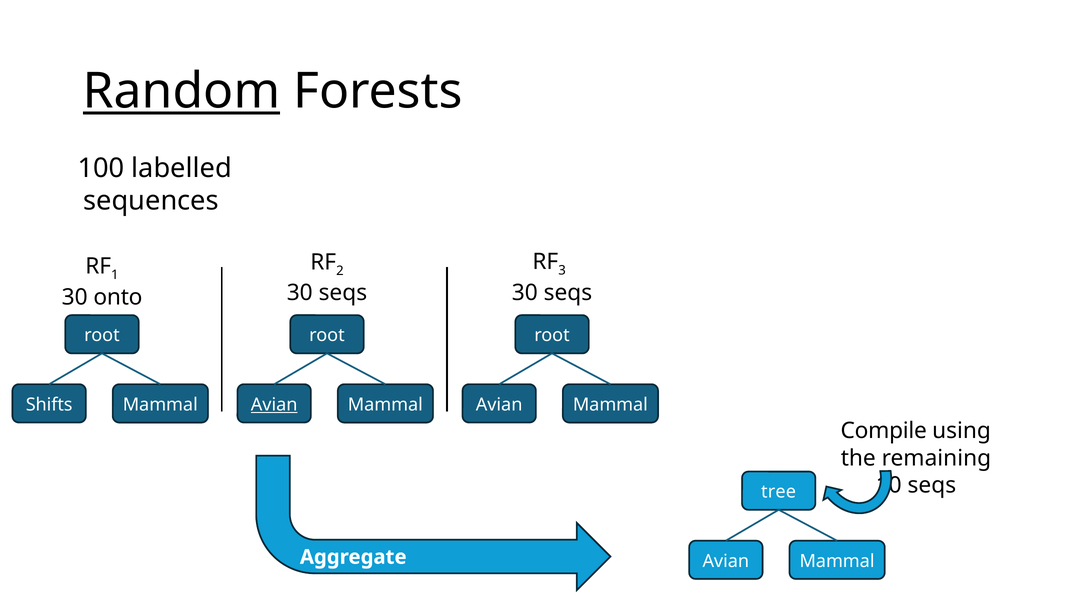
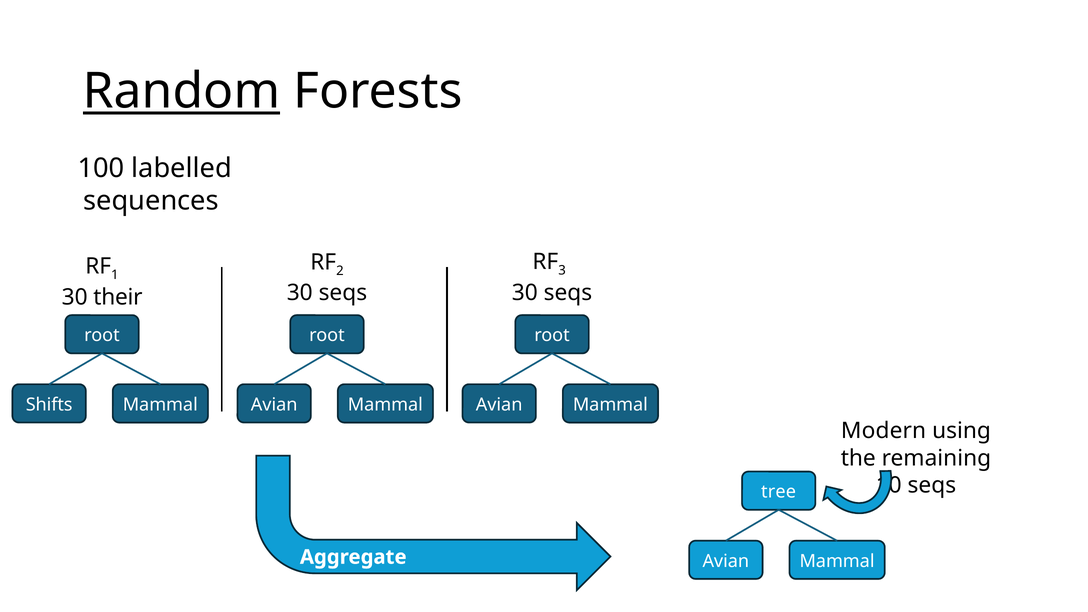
onto: onto -> their (118, 297)
Avian underline: present -> none (274, 405)
Compile: Compile -> Modern (884, 431)
